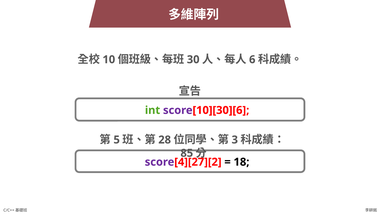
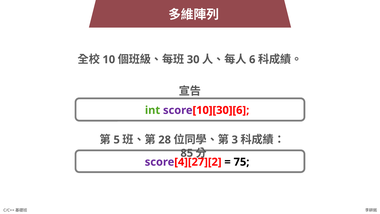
18: 18 -> 75 (241, 162)
